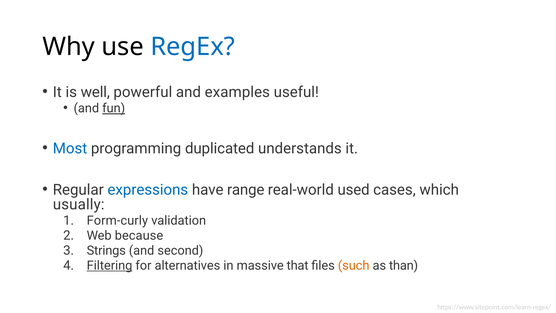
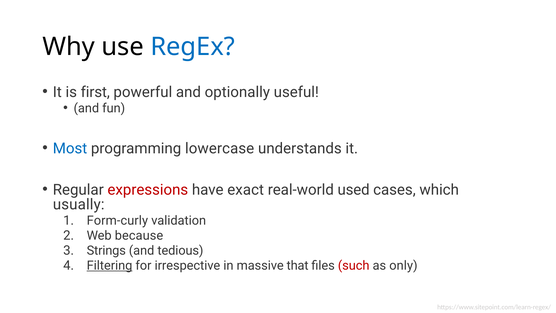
well: well -> first (95, 92)
examples: examples -> optionally (237, 92)
fun underline: present -> none (114, 108)
duplicated: duplicated -> lowercase (220, 148)
expressions colour: blue -> red (148, 190)
range: range -> exact (246, 190)
second: second -> tedious (180, 250)
alternatives: alternatives -> irrespective (187, 265)
such colour: orange -> red (354, 265)
than: than -> only (403, 265)
